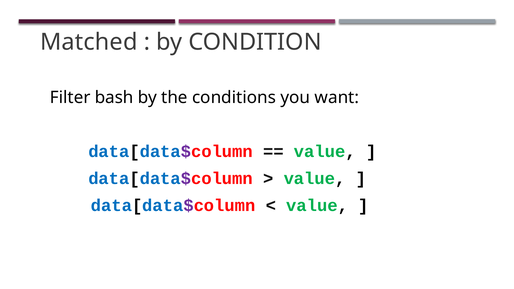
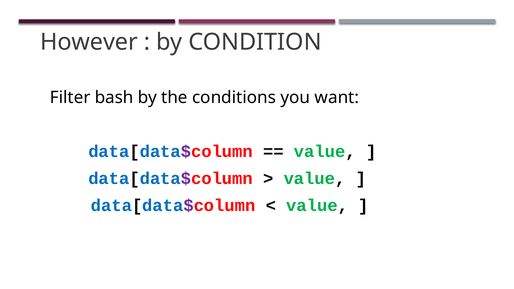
Matched: Matched -> However (89, 42)
